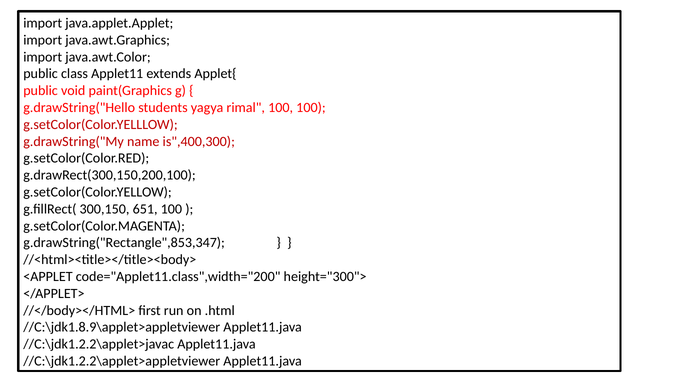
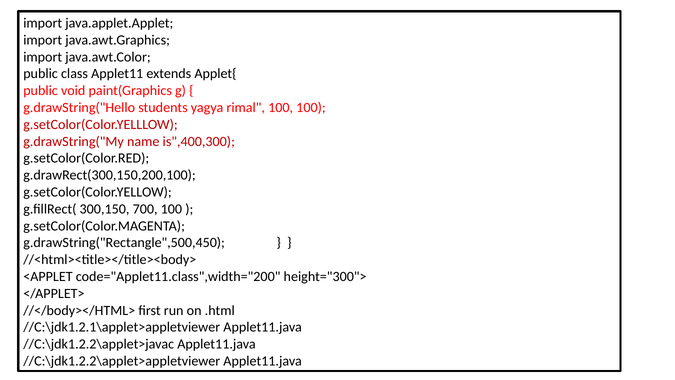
651: 651 -> 700 (145, 209)
g.drawString("Rectangle",853,347: g.drawString("Rectangle",853,347 -> g.drawString("Rectangle",500,450 (124, 243)
//C:\jdk1.8.9\applet>appletviewer: //C:\jdk1.8.9\applet>appletviewer -> //C:\jdk1.2.1\applet>appletviewer (122, 327)
